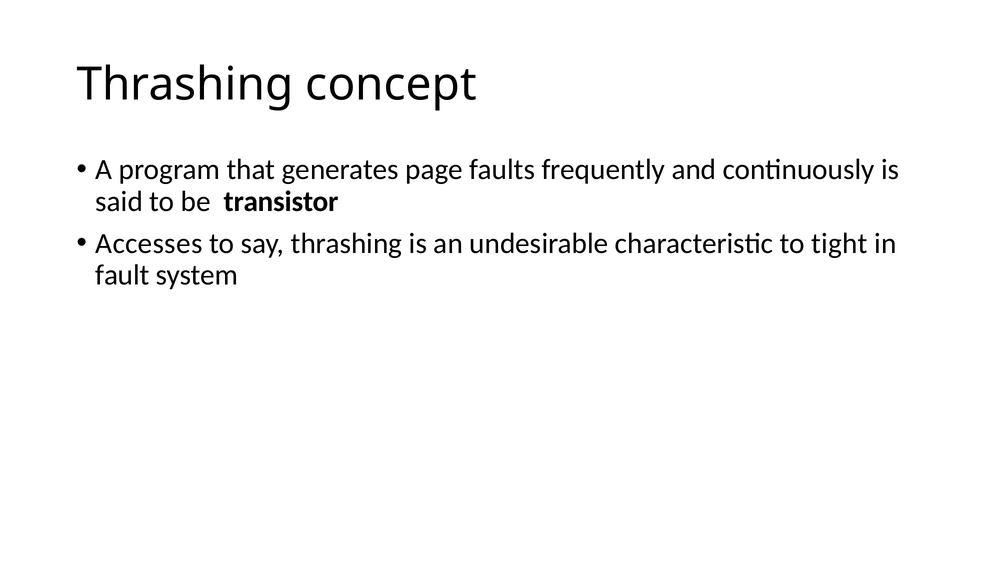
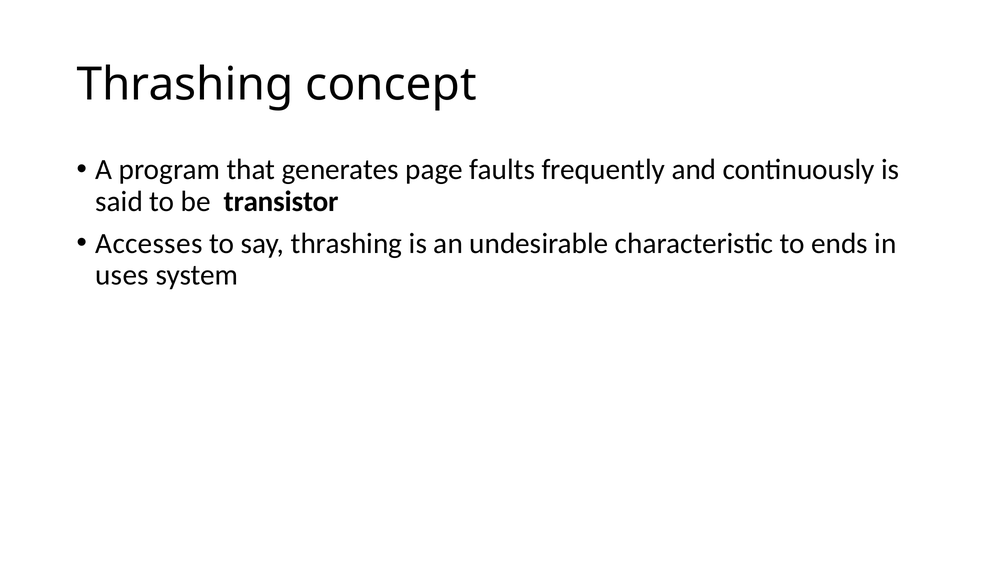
tight: tight -> ends (840, 243)
fault: fault -> uses (122, 275)
